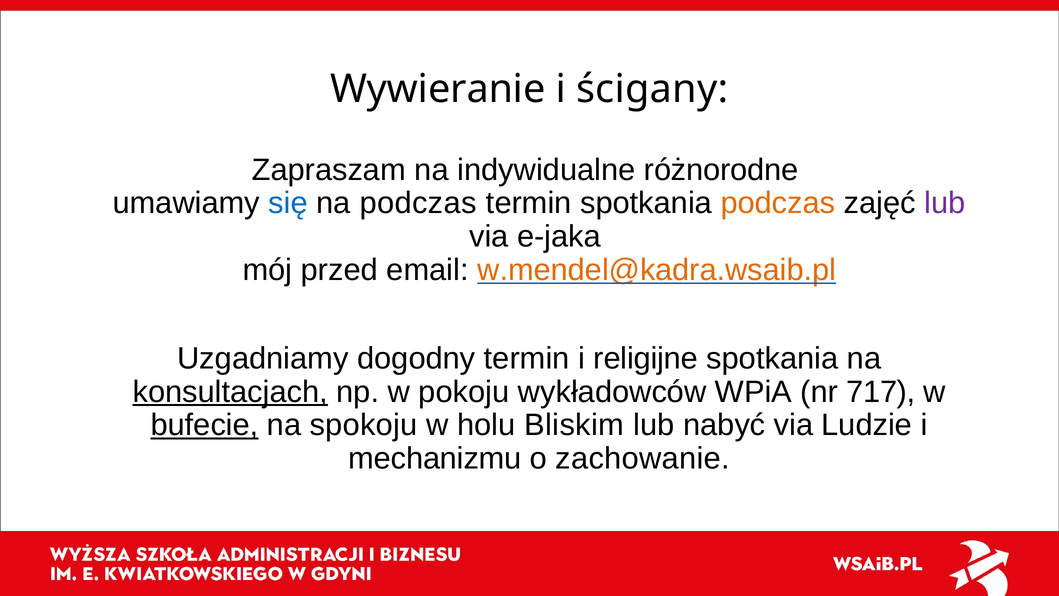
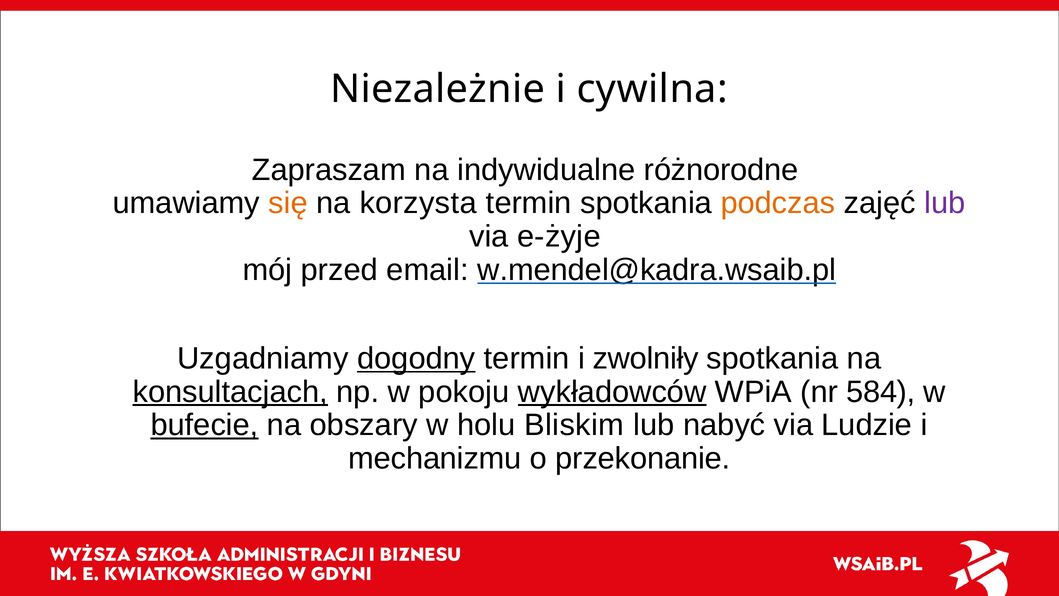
Wywieranie: Wywieranie -> Niezależnie (438, 89)
ścigany: ścigany -> cywilna (652, 89)
się colour: blue -> orange (288, 203)
na podczas: podczas -> korzysta (418, 203)
e-jaka: e-jaka -> e-żyje (559, 236)
w.mendel@kadra.wsaib.pl colour: orange -> black (657, 270)
dogodny underline: none -> present (416, 358)
religijne: religijne -> zwolniły (646, 358)
wykładowców underline: none -> present (612, 392)
717: 717 -> 584 (881, 392)
spokoju: spokoju -> obszary (364, 425)
zachowanie: zachowanie -> przekonanie (643, 458)
